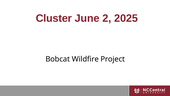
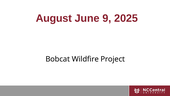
Cluster: Cluster -> August (54, 18)
2: 2 -> 9 (107, 18)
